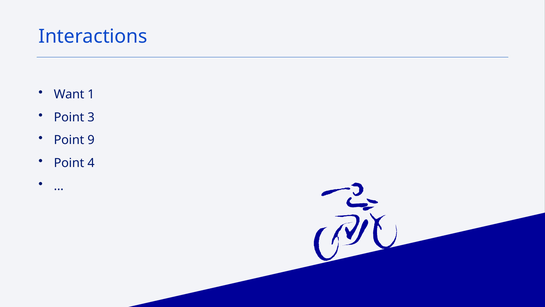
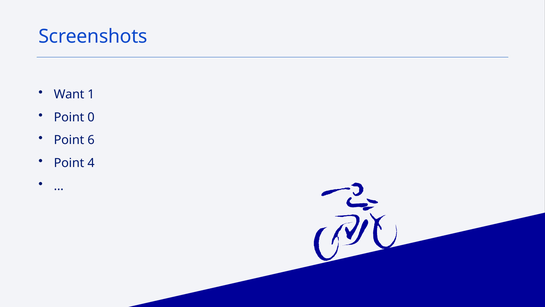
Interactions: Interactions -> Screenshots (93, 36)
3: 3 -> 0 (91, 117)
9: 9 -> 6 (91, 140)
